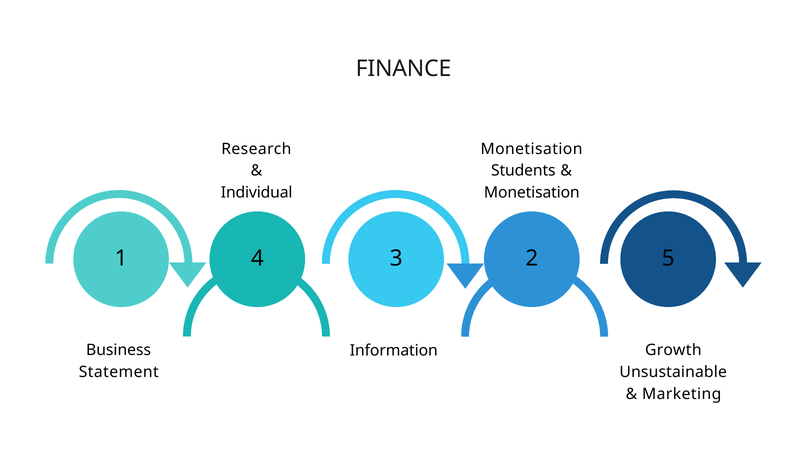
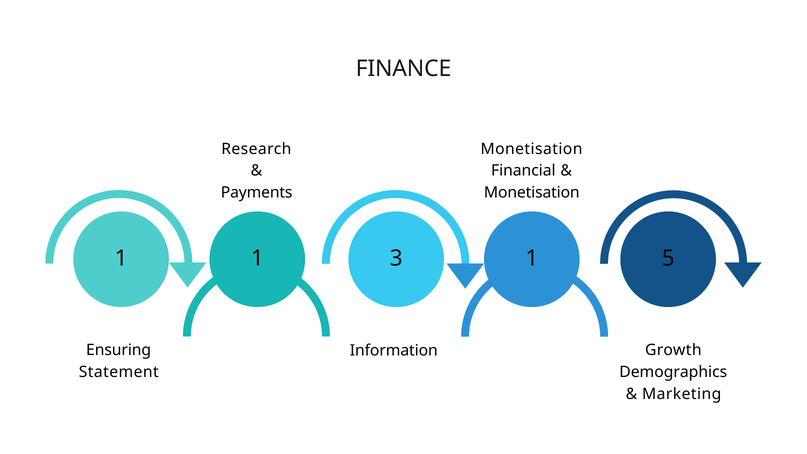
Students: Students -> Financial (523, 171)
Individual: Individual -> Payments (257, 193)
1 4: 4 -> 1 (257, 259)
3 2: 2 -> 1 (532, 259)
Business: Business -> Ensuring (119, 350)
Unsustainable: Unsustainable -> Demographics (673, 372)
